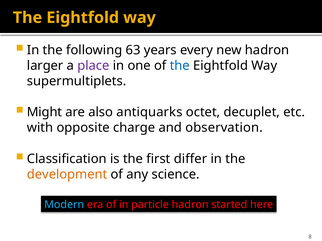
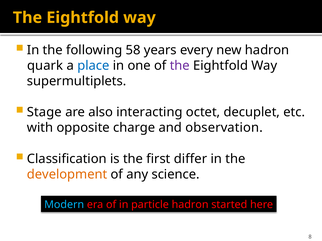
63: 63 -> 58 (133, 50)
larger: larger -> quark (45, 66)
place colour: purple -> blue (93, 66)
the colour: blue -> purple (180, 66)
Might: Might -> Stage (44, 112)
antiquarks: antiquarks -> interacting (149, 112)
